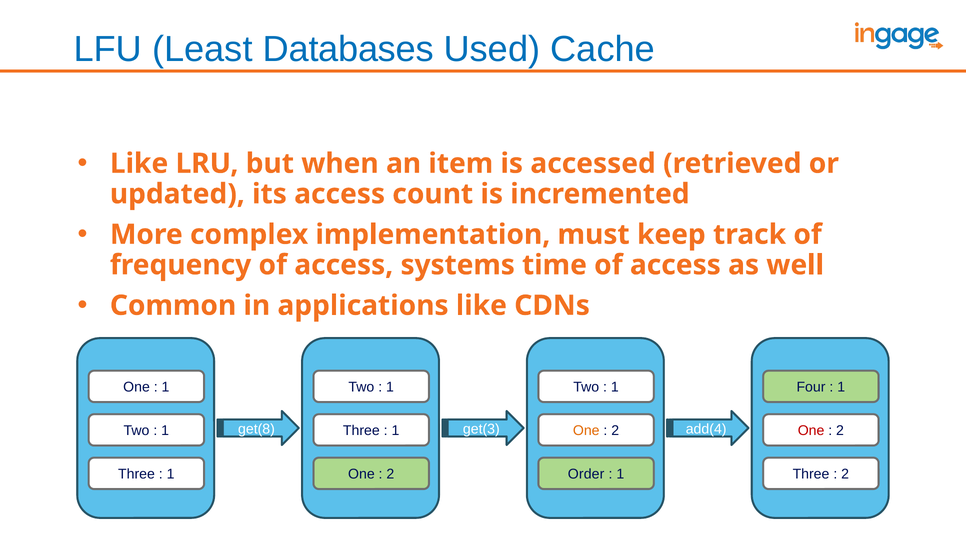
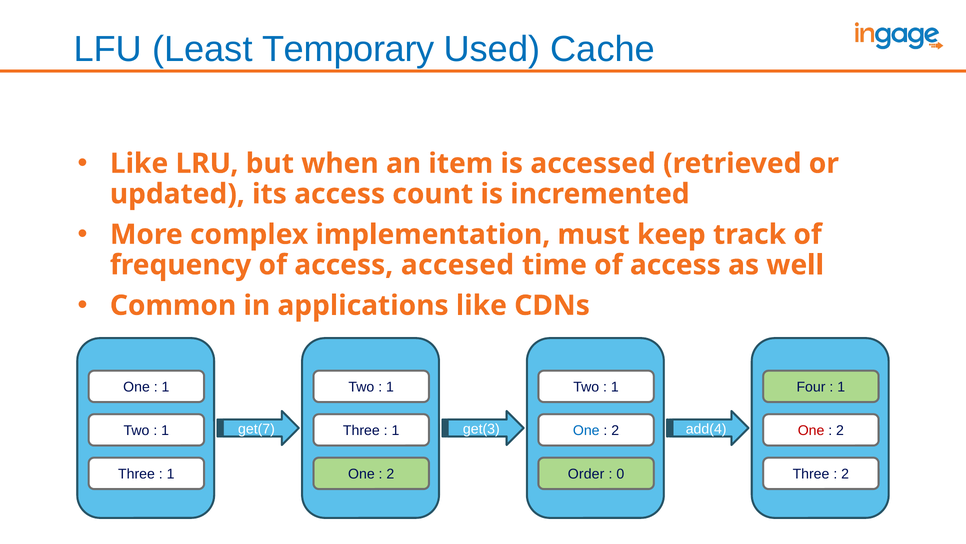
Databases: Databases -> Temporary (348, 49)
systems: systems -> accesed (457, 265)
get(8: get(8 -> get(7 (256, 428)
One colour: orange -> blue (586, 430)
1: 1 -> 0 (620, 474)
